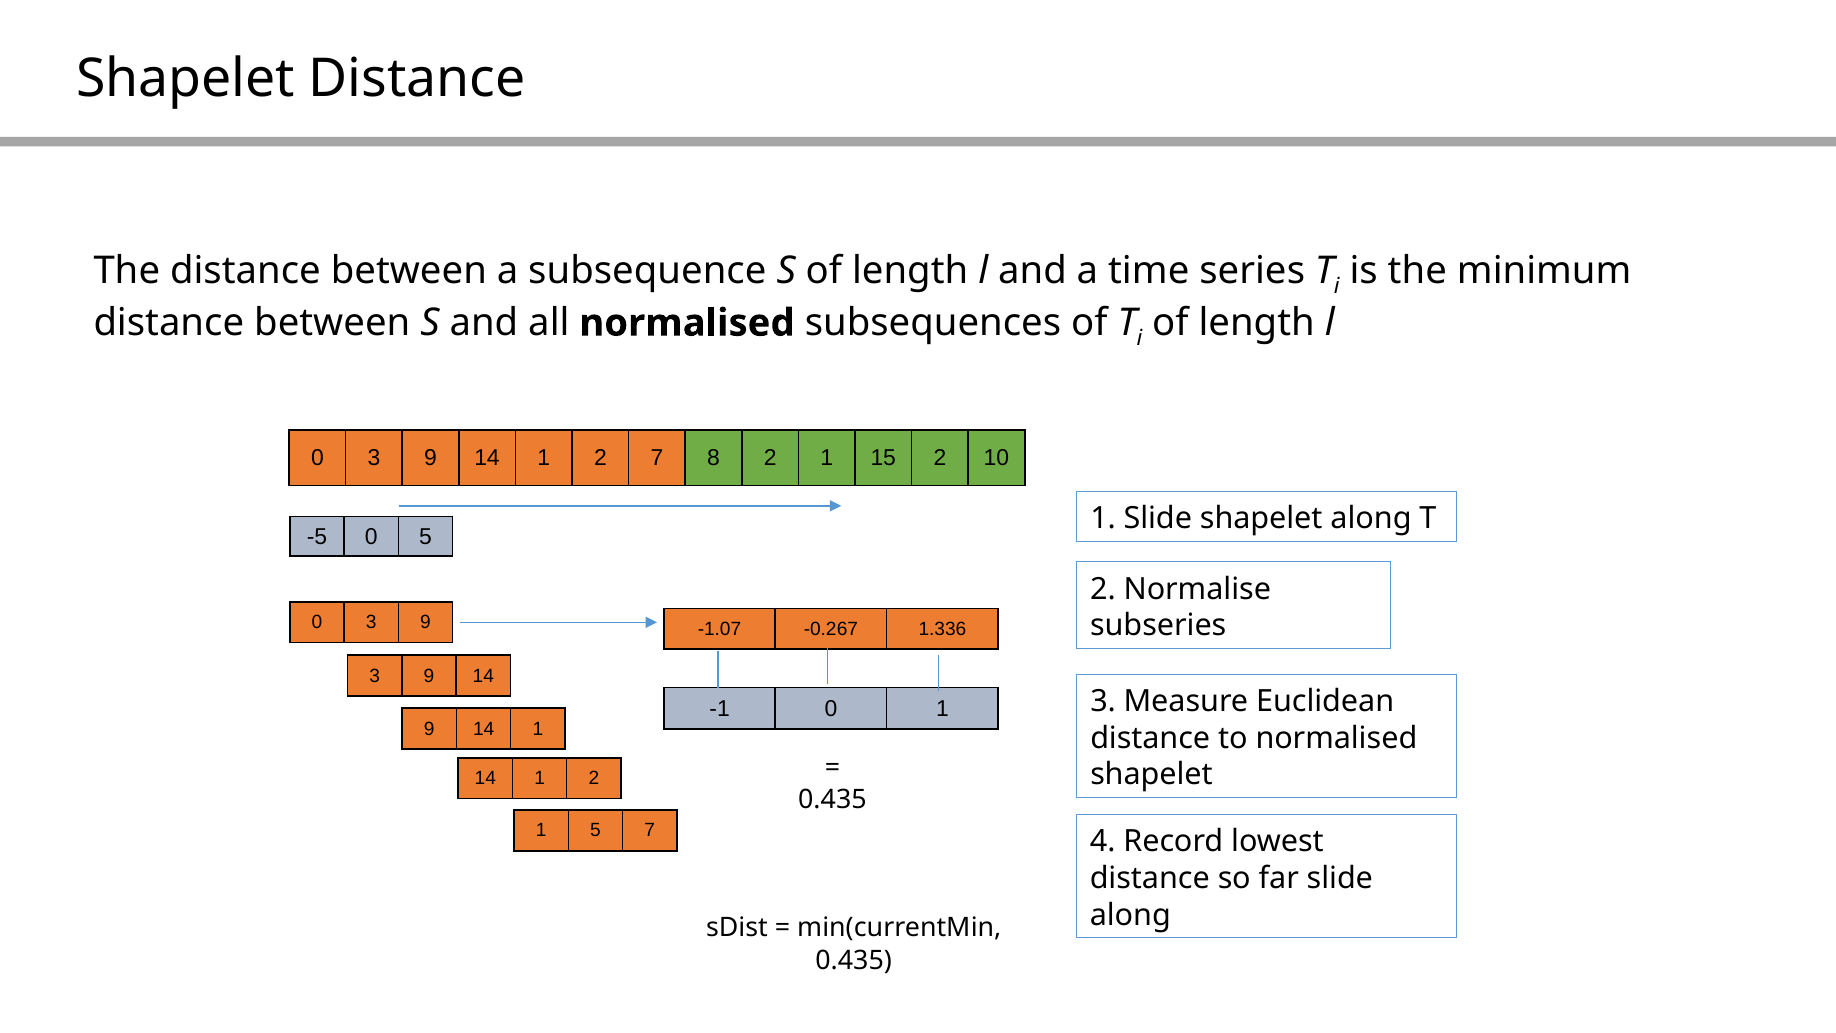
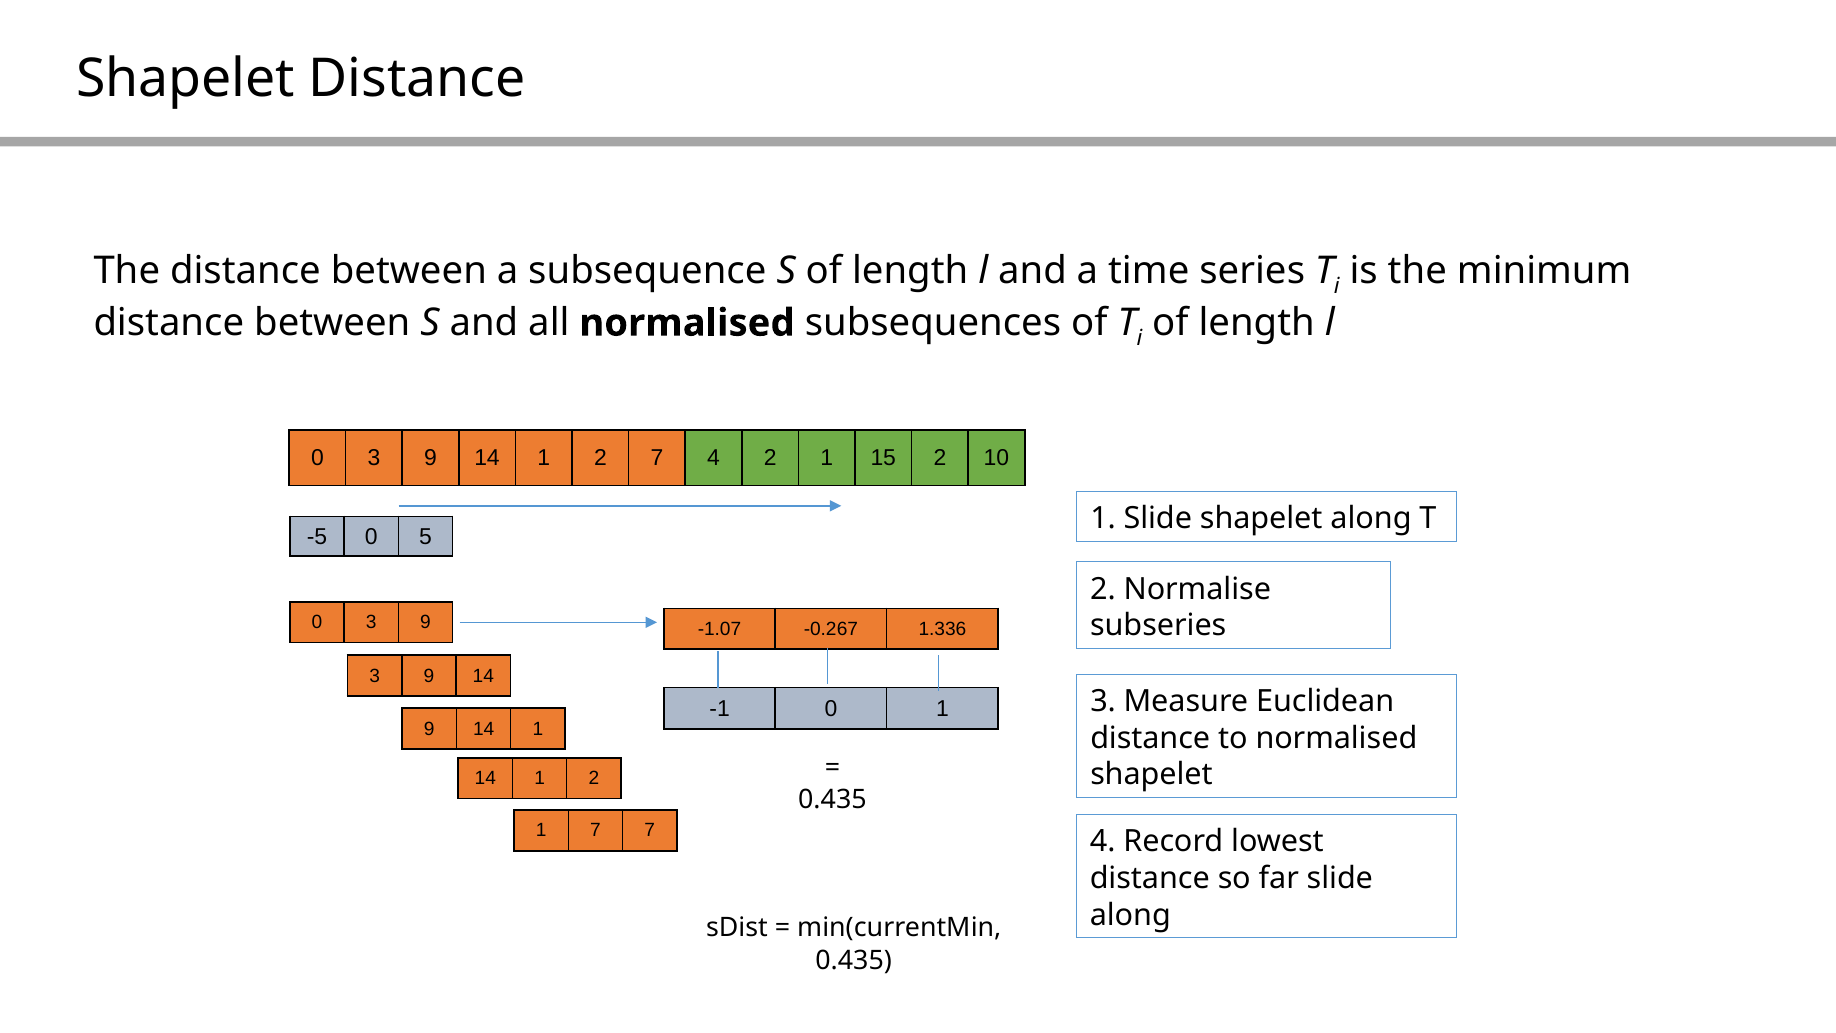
7 8: 8 -> 4 (714, 458)
1 5: 5 -> 7 (596, 830)
